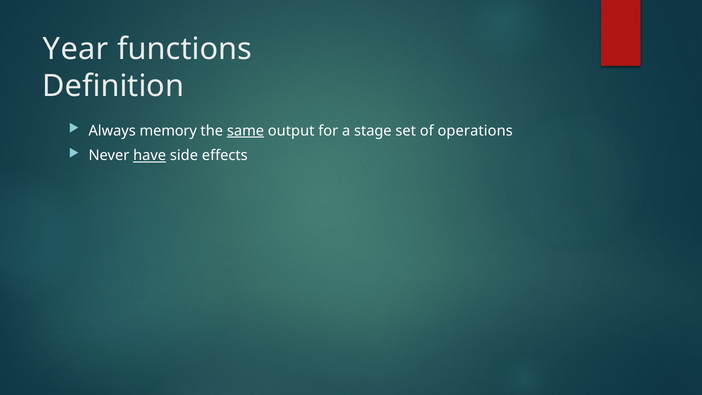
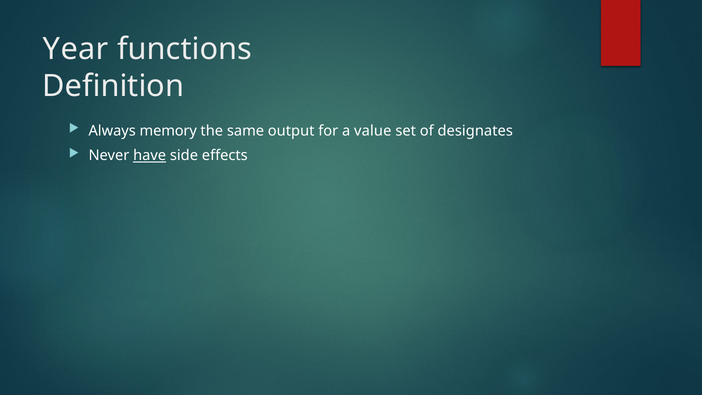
same underline: present -> none (245, 131)
stage: stage -> value (373, 131)
operations: operations -> designates (475, 131)
